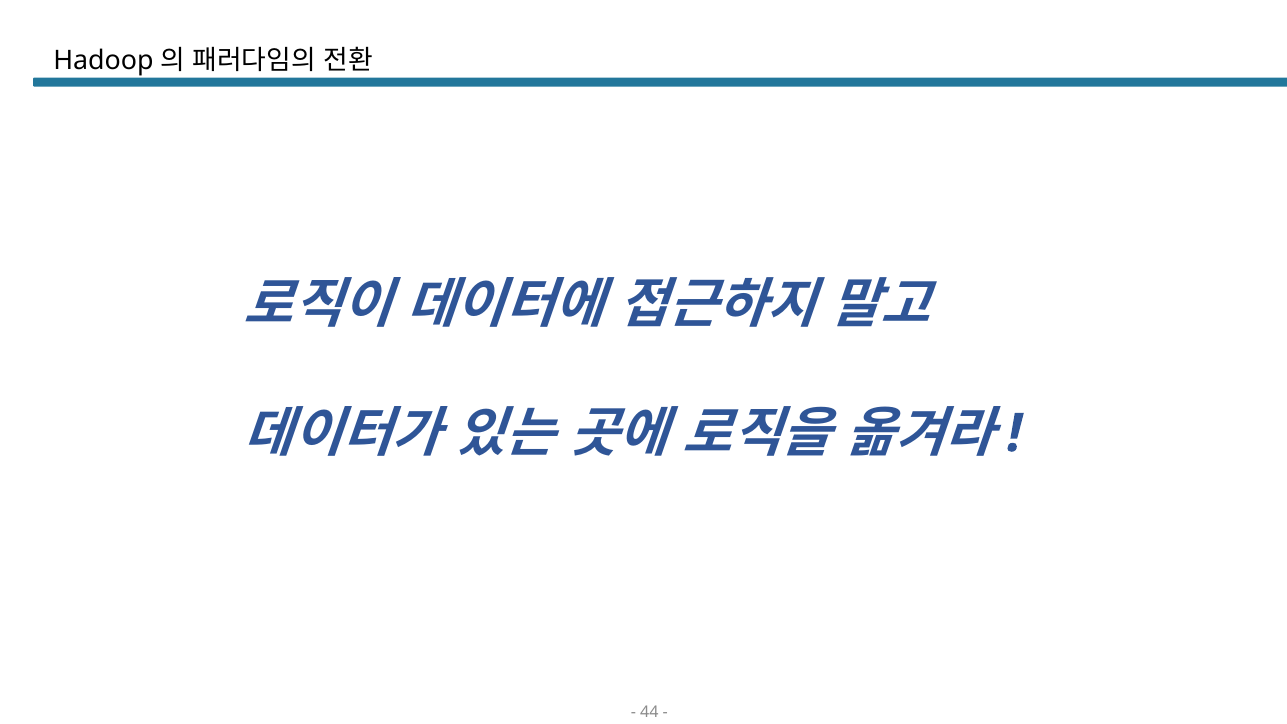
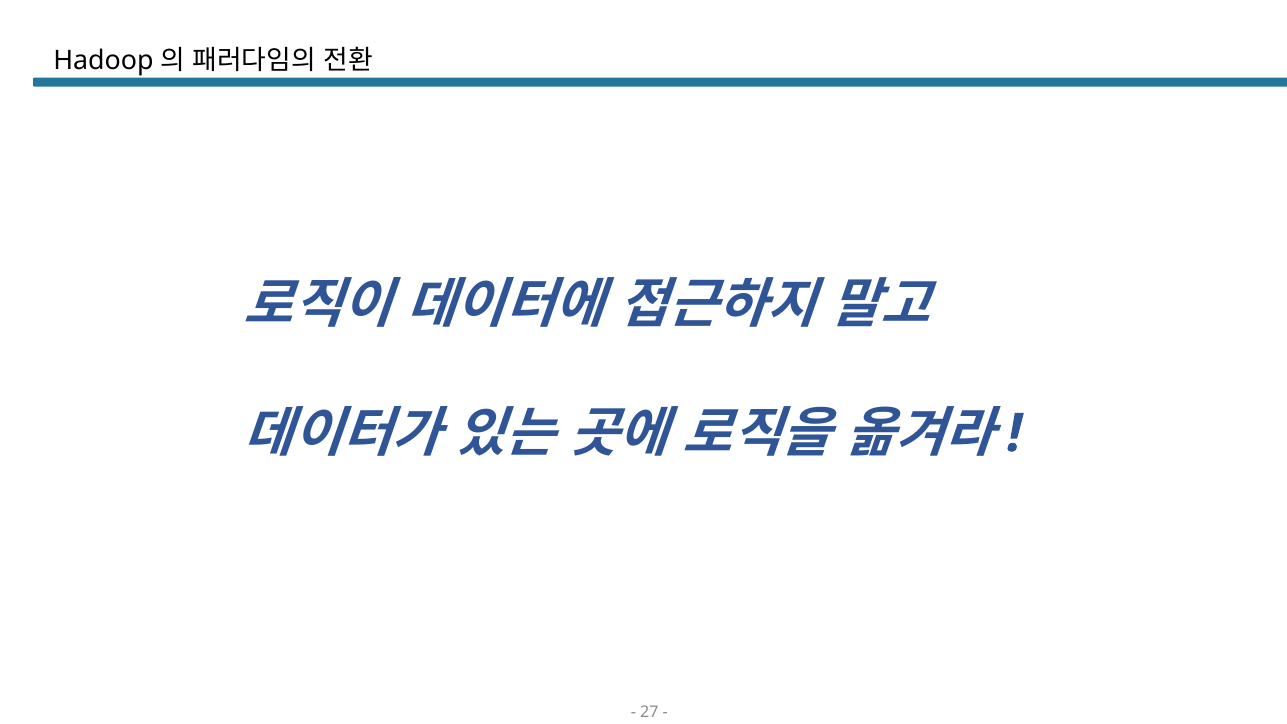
44: 44 -> 27 (649, 713)
